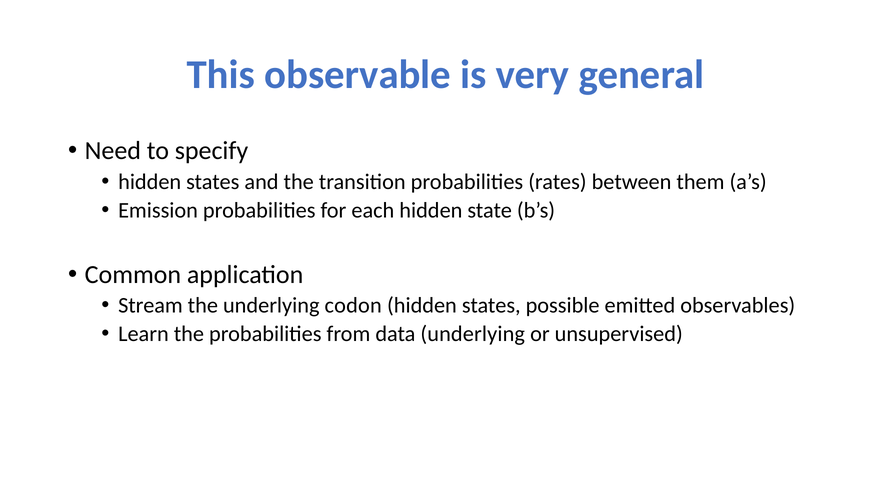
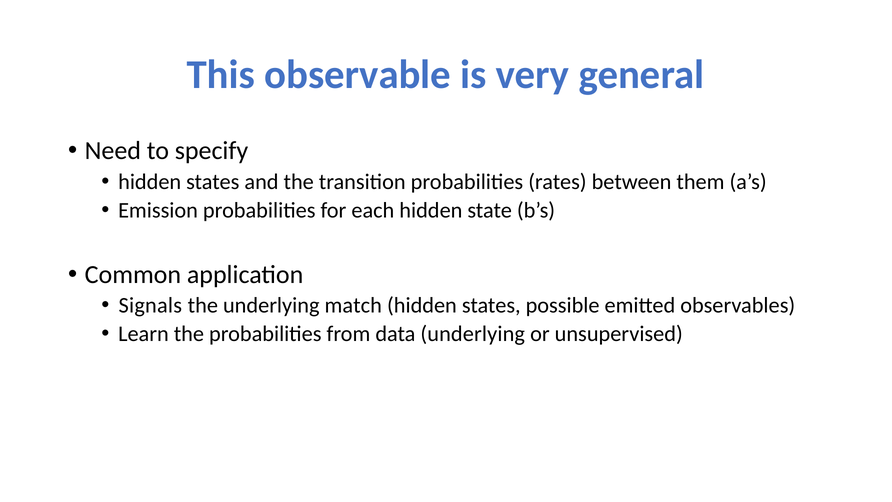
Stream: Stream -> Signals (150, 305)
codon: codon -> match (353, 305)
